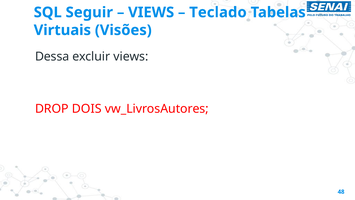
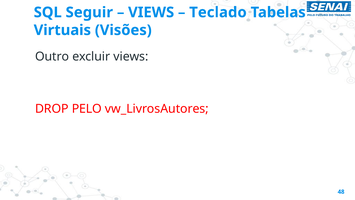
Dessa: Dessa -> Outro (52, 56)
DOIS: DOIS -> PELO (87, 109)
